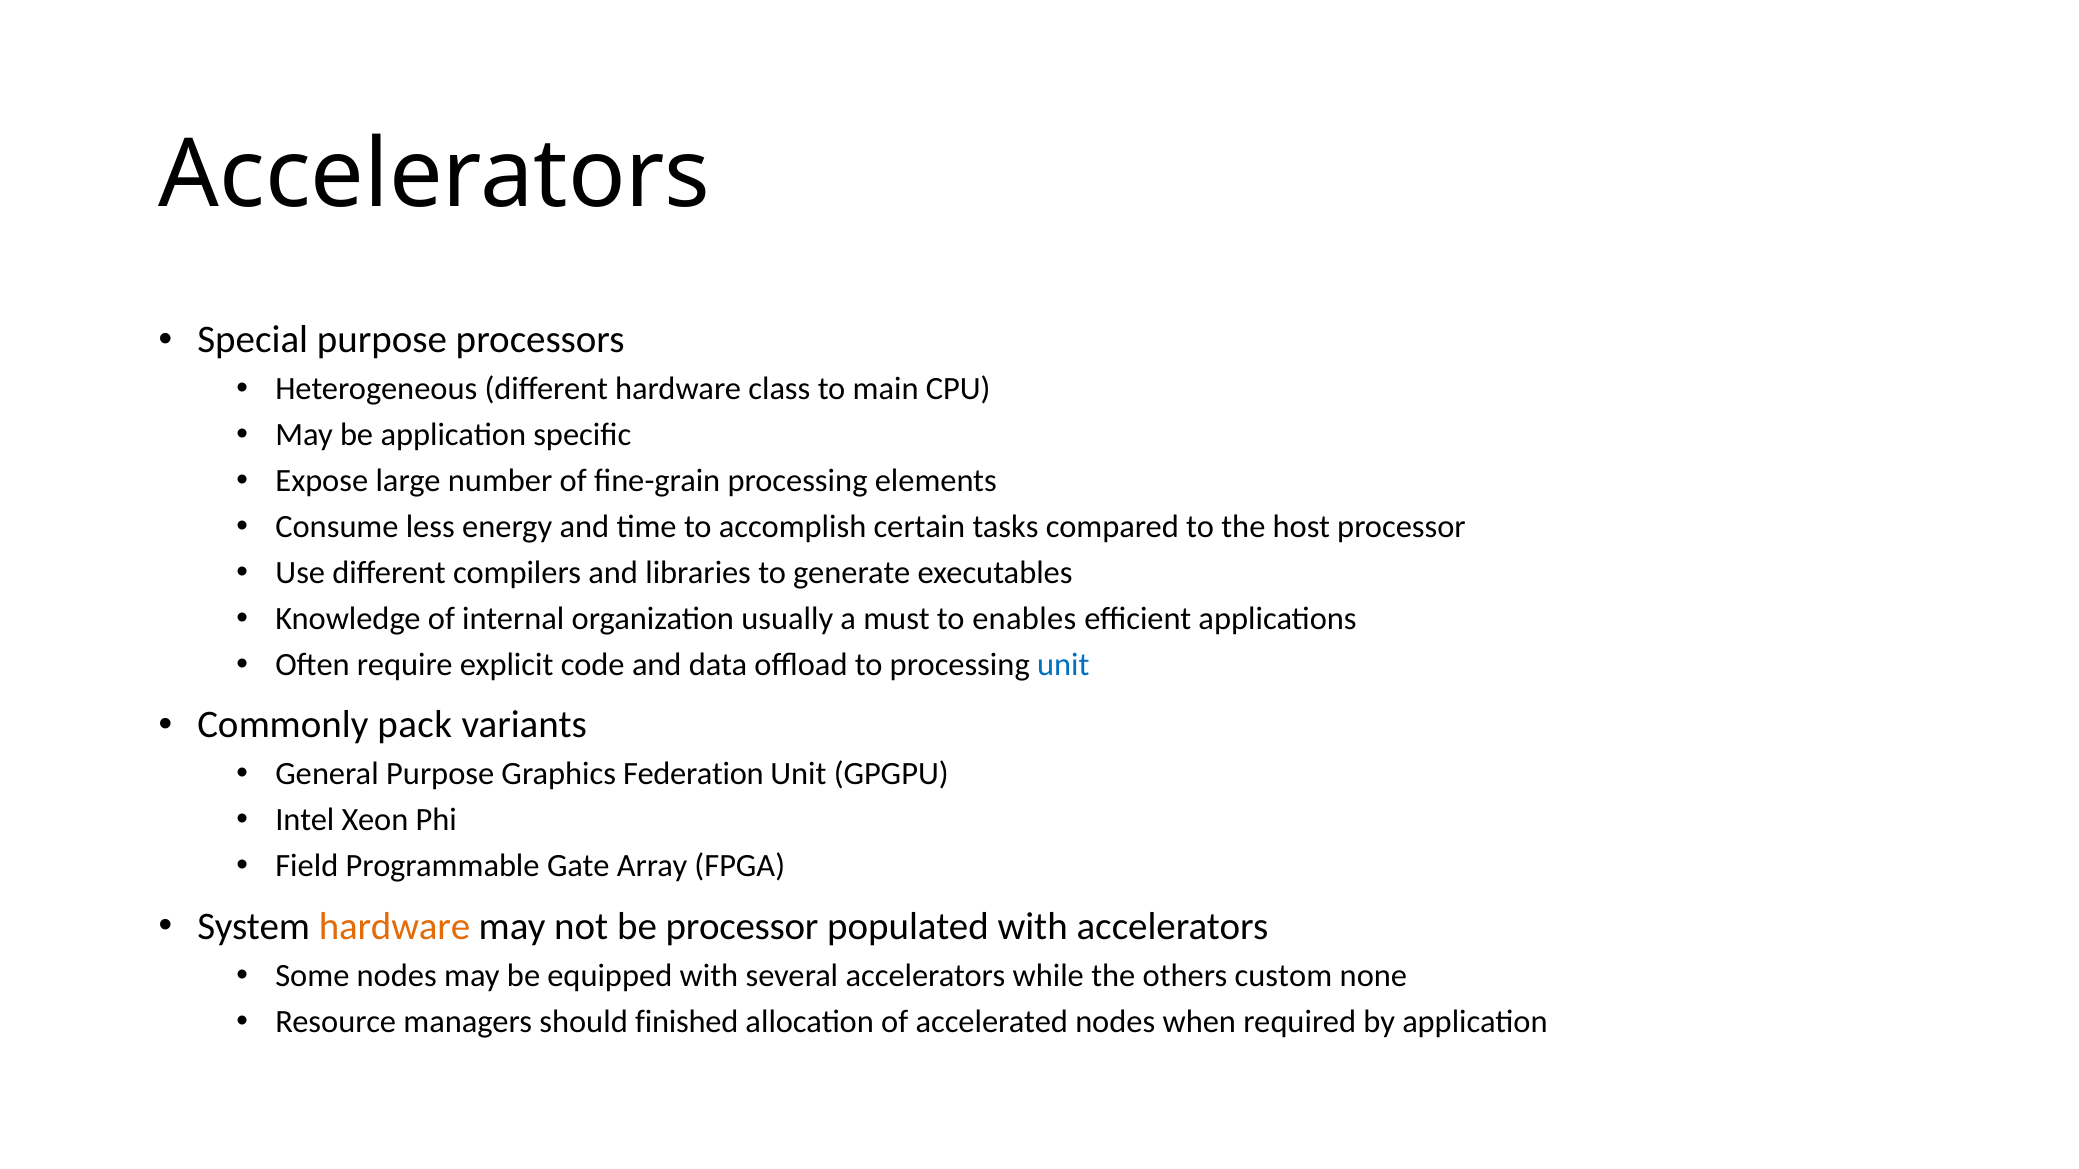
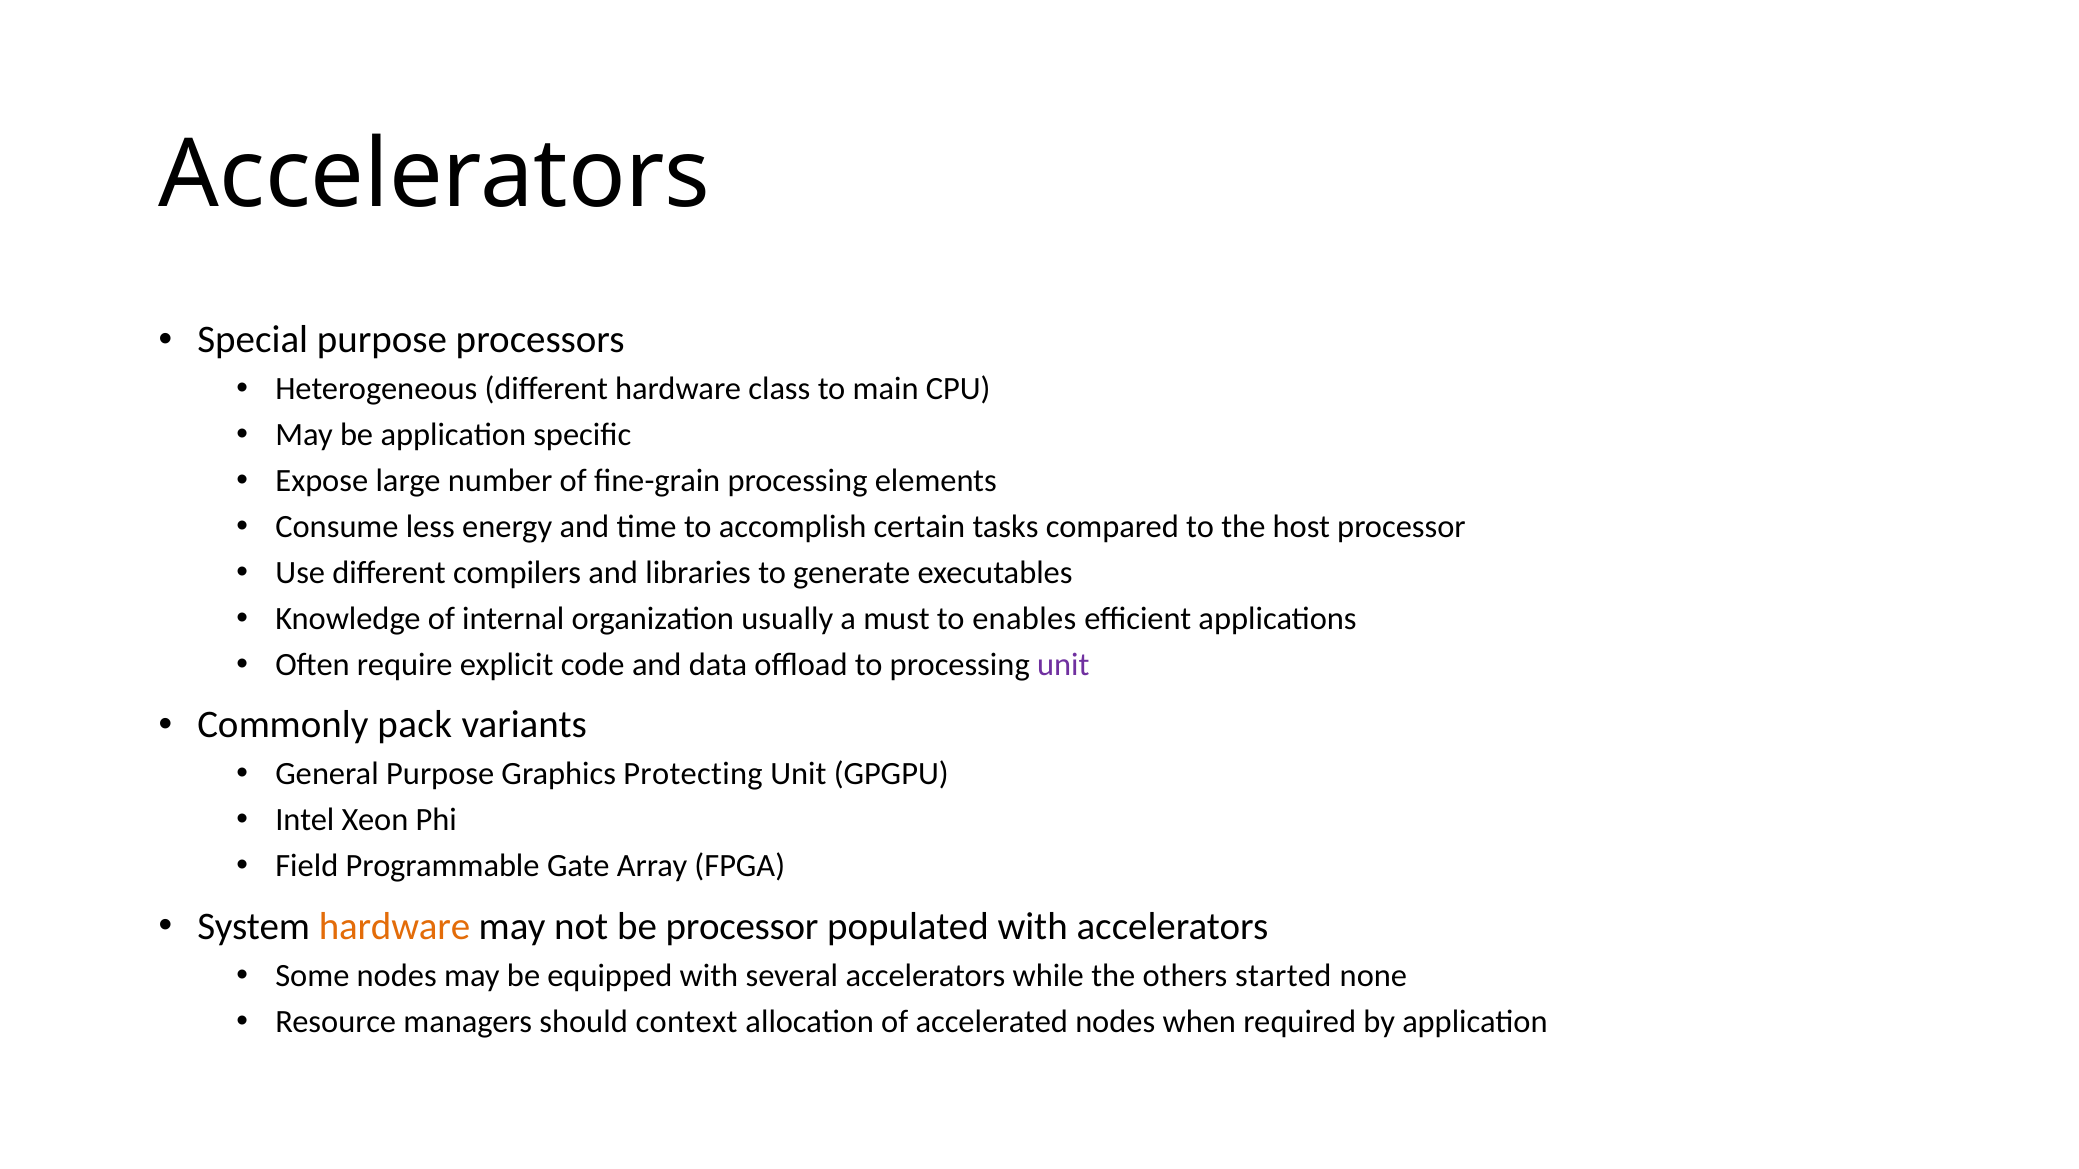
unit colour: blue -> purple (1063, 665)
Federation: Federation -> Protecting (693, 775)
custom: custom -> started (1283, 976)
finished: finished -> context (687, 1022)
